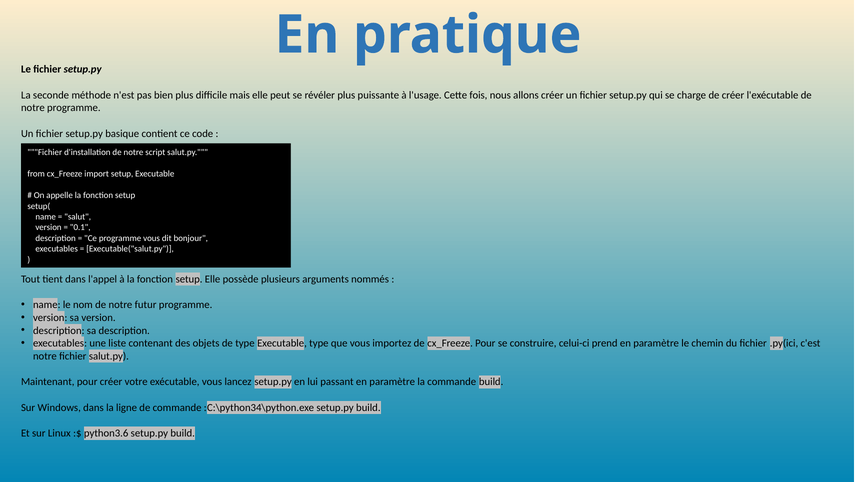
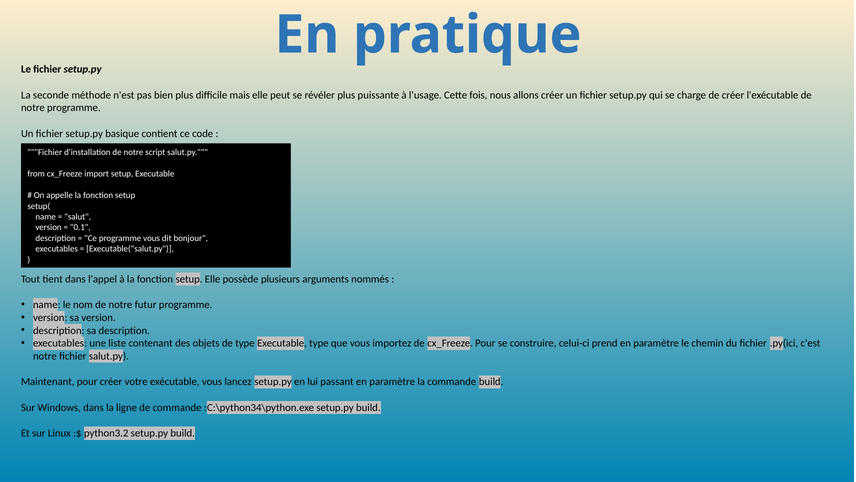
python3.6: python3.6 -> python3.2 (106, 433)
